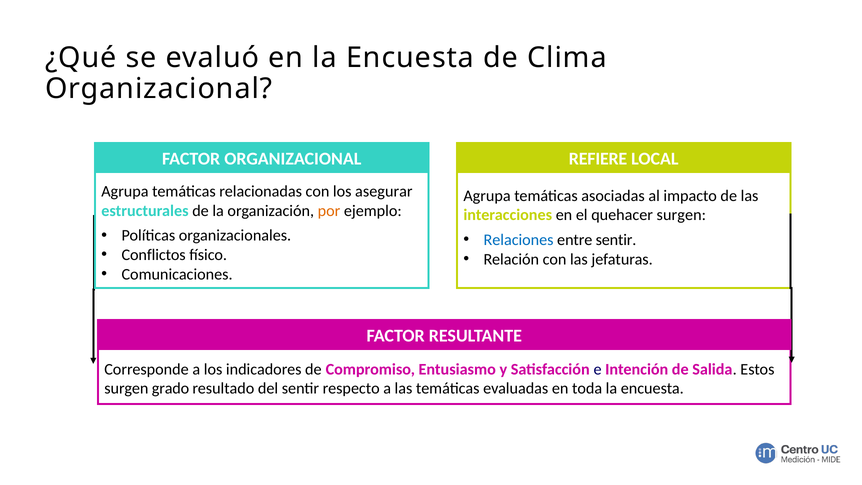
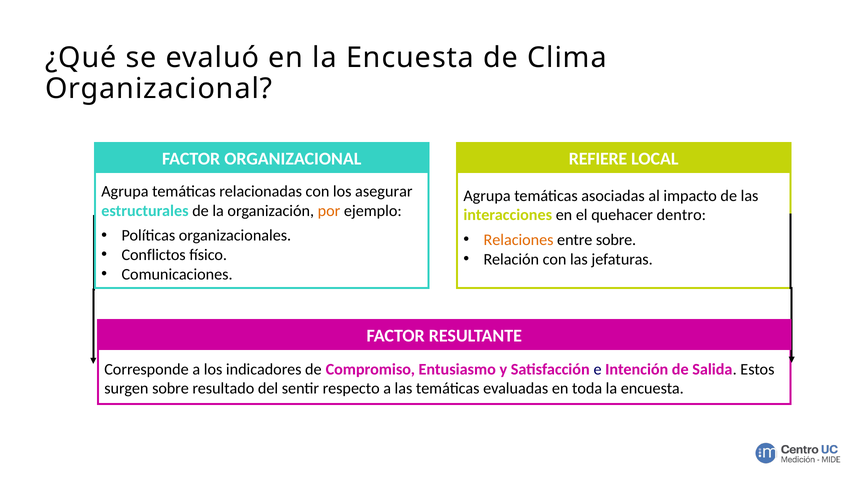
quehacer surgen: surgen -> dentro (681, 215)
Relaciones colour: blue -> orange (519, 240)
entre sentir: sentir -> sobre (616, 240)
surgen grado: grado -> sobre (170, 388)
